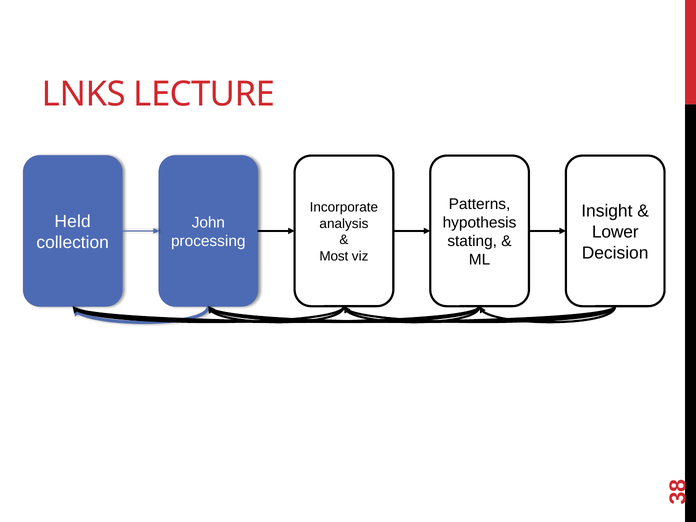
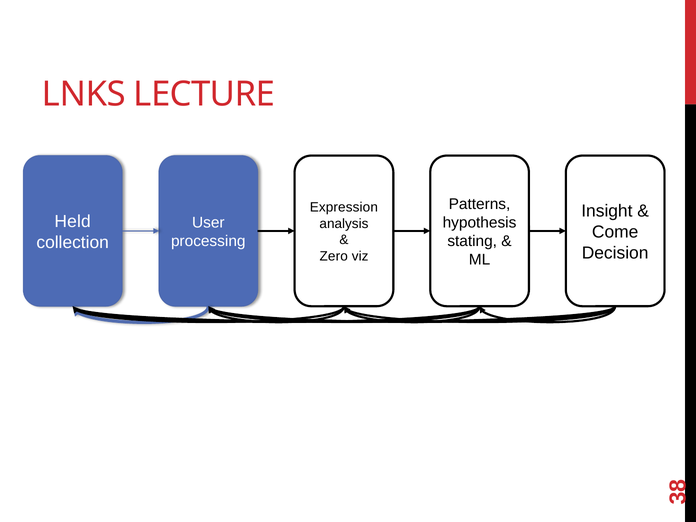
Incorporate: Incorporate -> Expression (344, 207)
John: John -> User (208, 223)
Lower: Lower -> Come (615, 232)
Most: Most -> Zero (334, 256)
